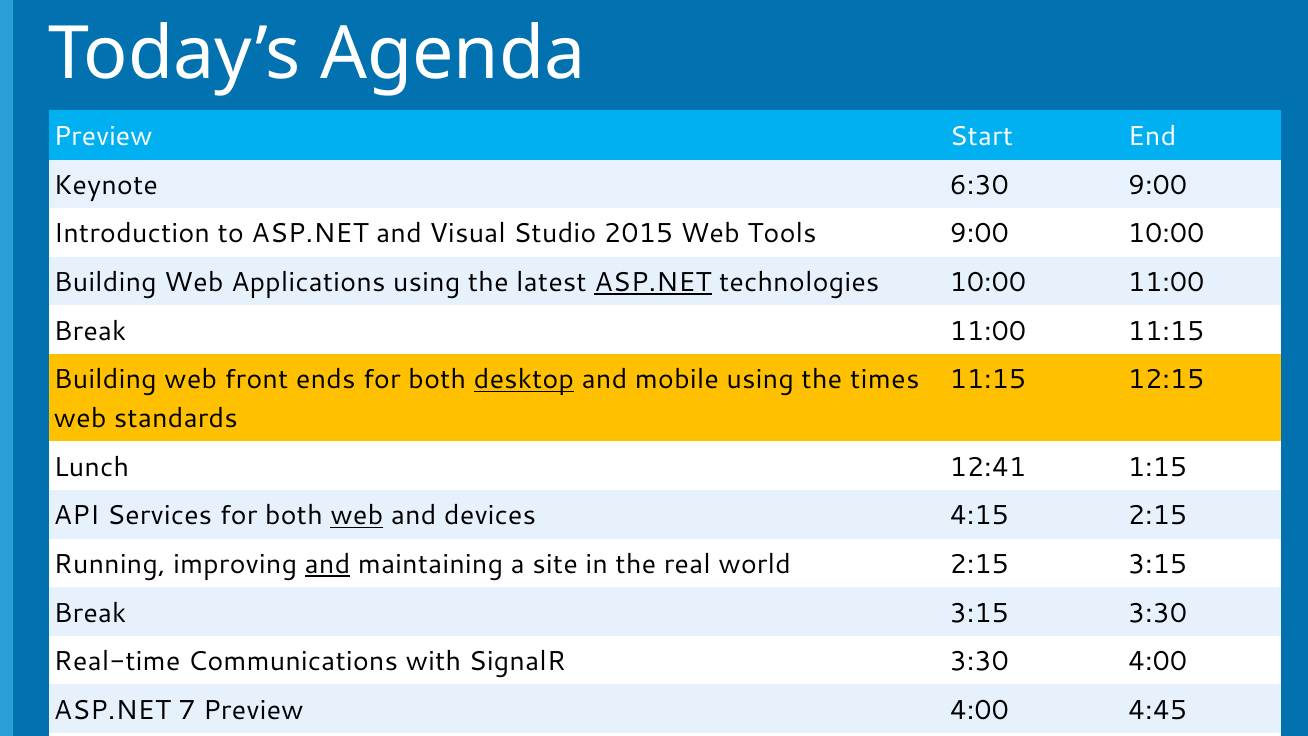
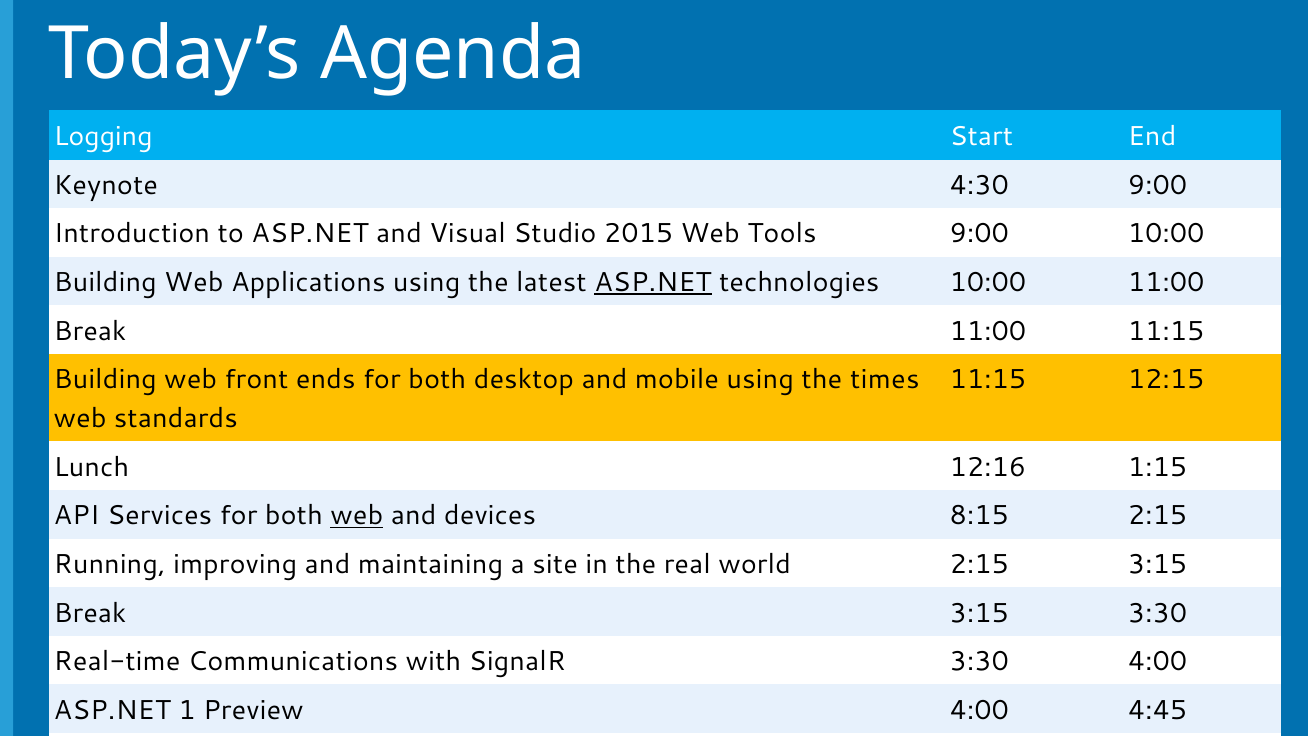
Preview: Preview -> Logging (103, 136)
6:30: 6:30 -> 4:30 (979, 185)
desktop underline: present -> none (524, 380)
12:41: 12:41 -> 12:16 (988, 467)
4:15: 4:15 -> 8:15 (979, 516)
and underline: present -> none (328, 564)
7: 7 -> 1 (187, 710)
